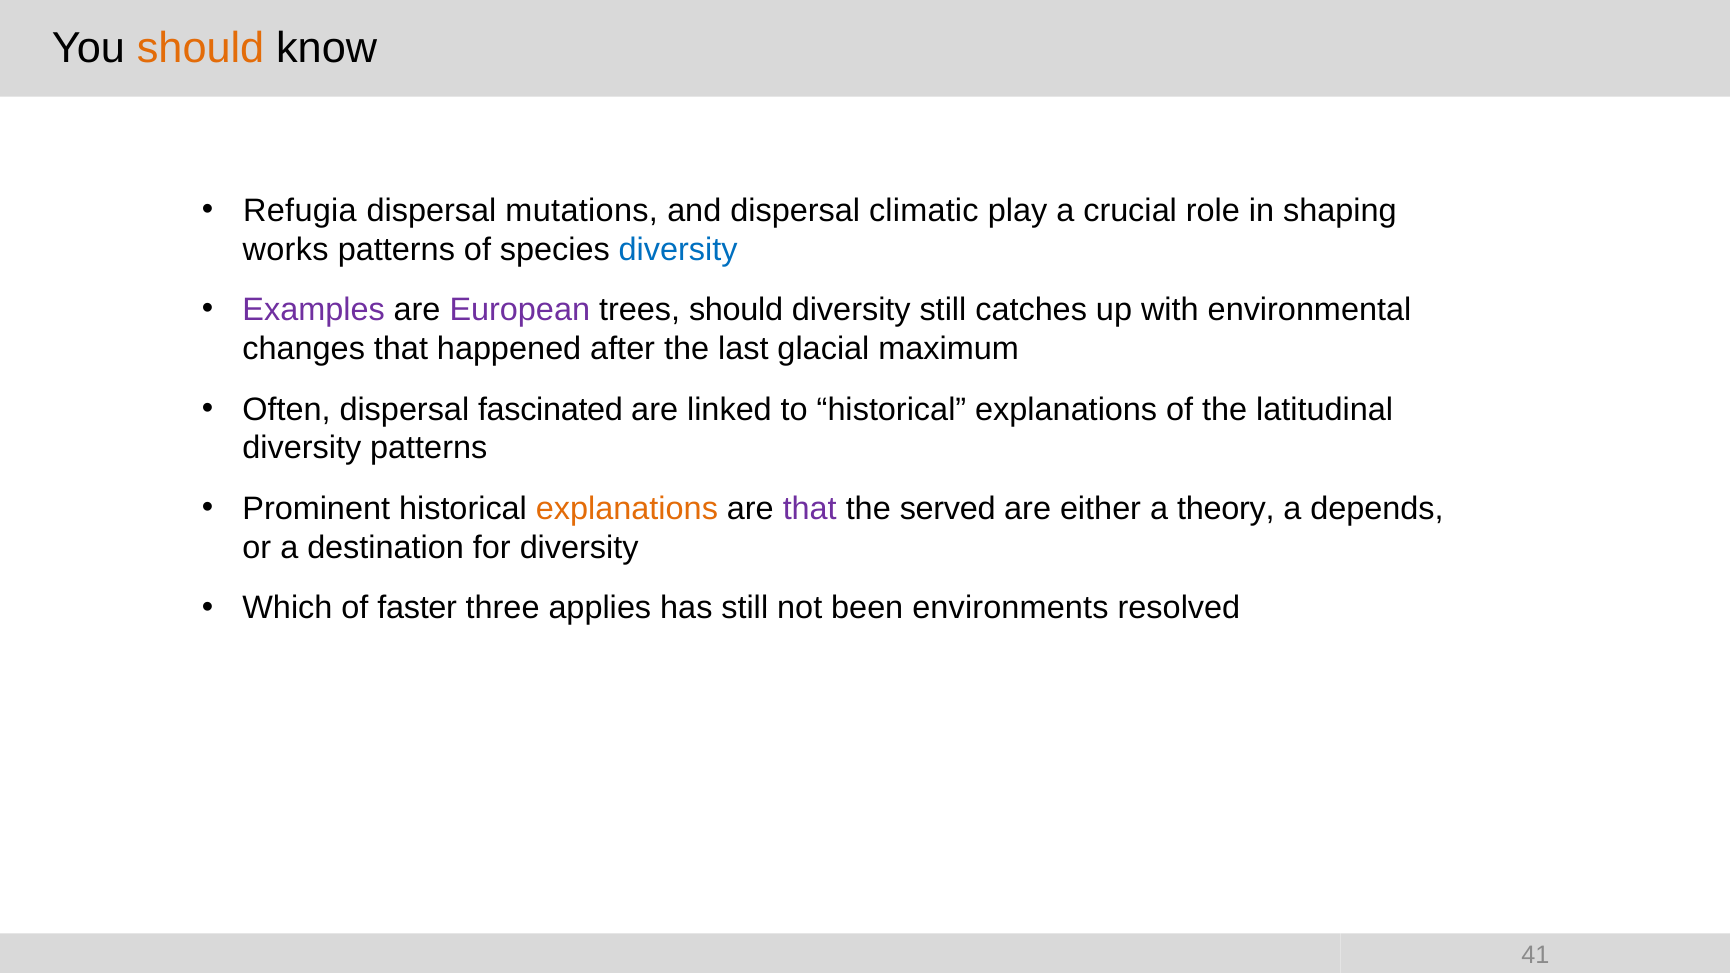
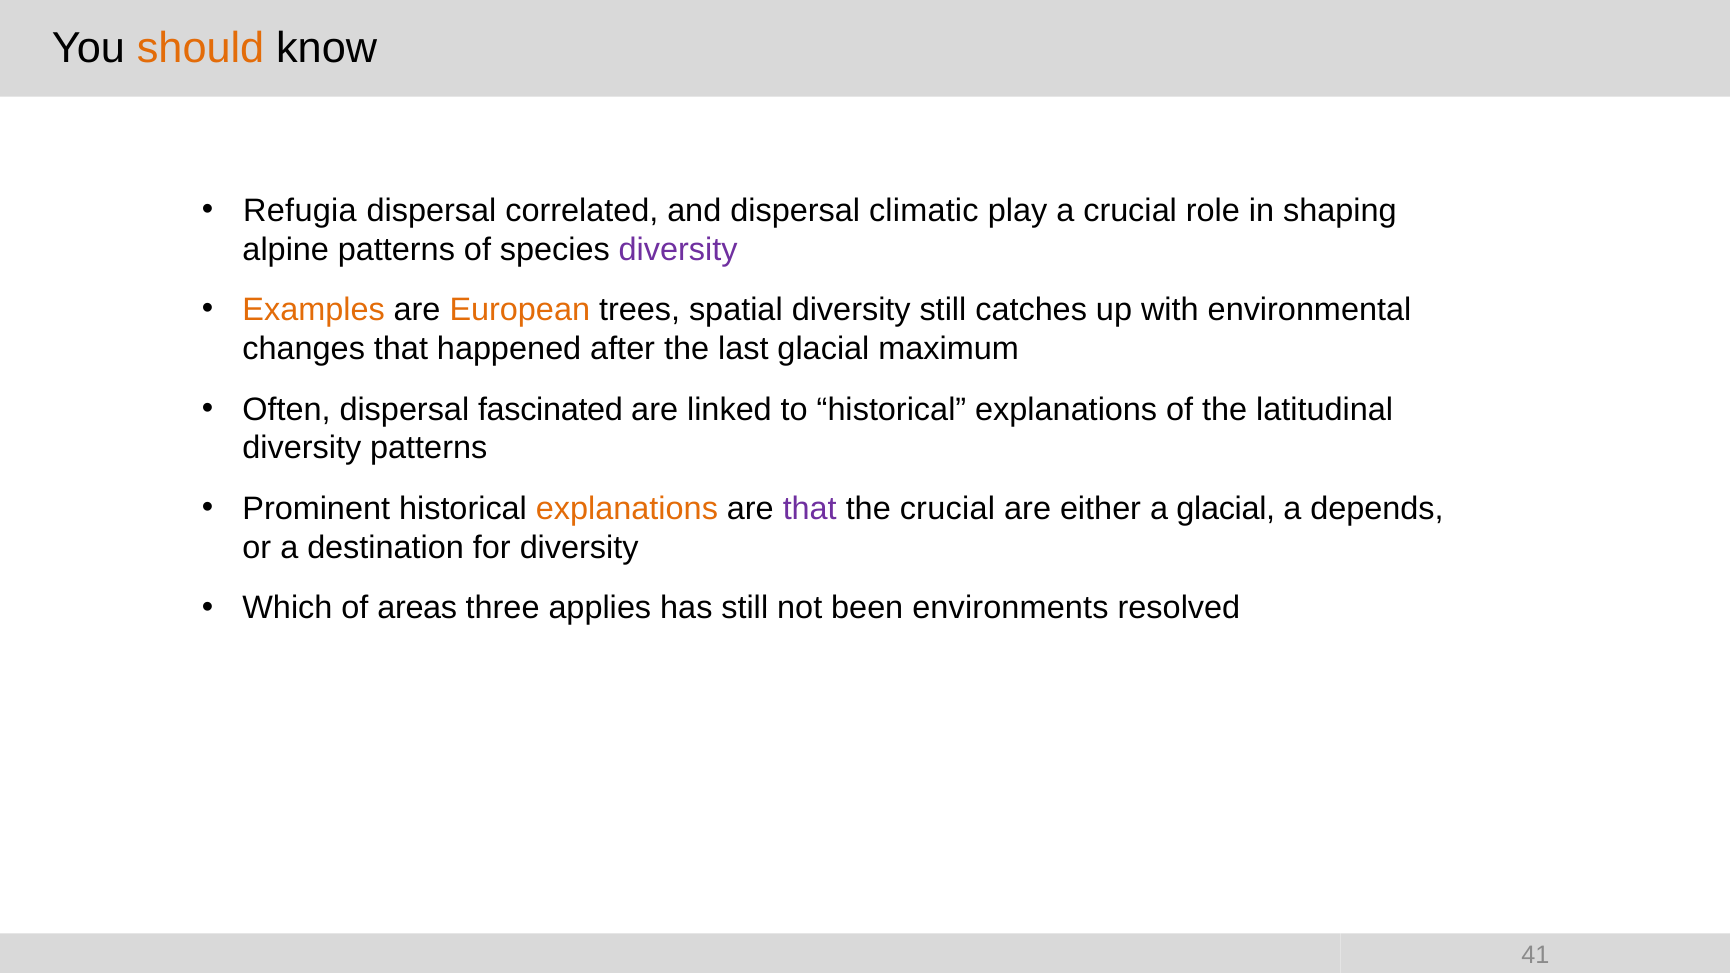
mutations: mutations -> correlated (582, 210)
works: works -> alpine (286, 249)
diversity colour: blue -> purple (678, 249)
Examples colour: purple -> orange (314, 310)
European colour: purple -> orange (520, 310)
trees should: should -> spatial (736, 310)
the served: served -> crucial (947, 509)
a theory: theory -> glacial (1226, 509)
faster: faster -> areas (417, 608)
